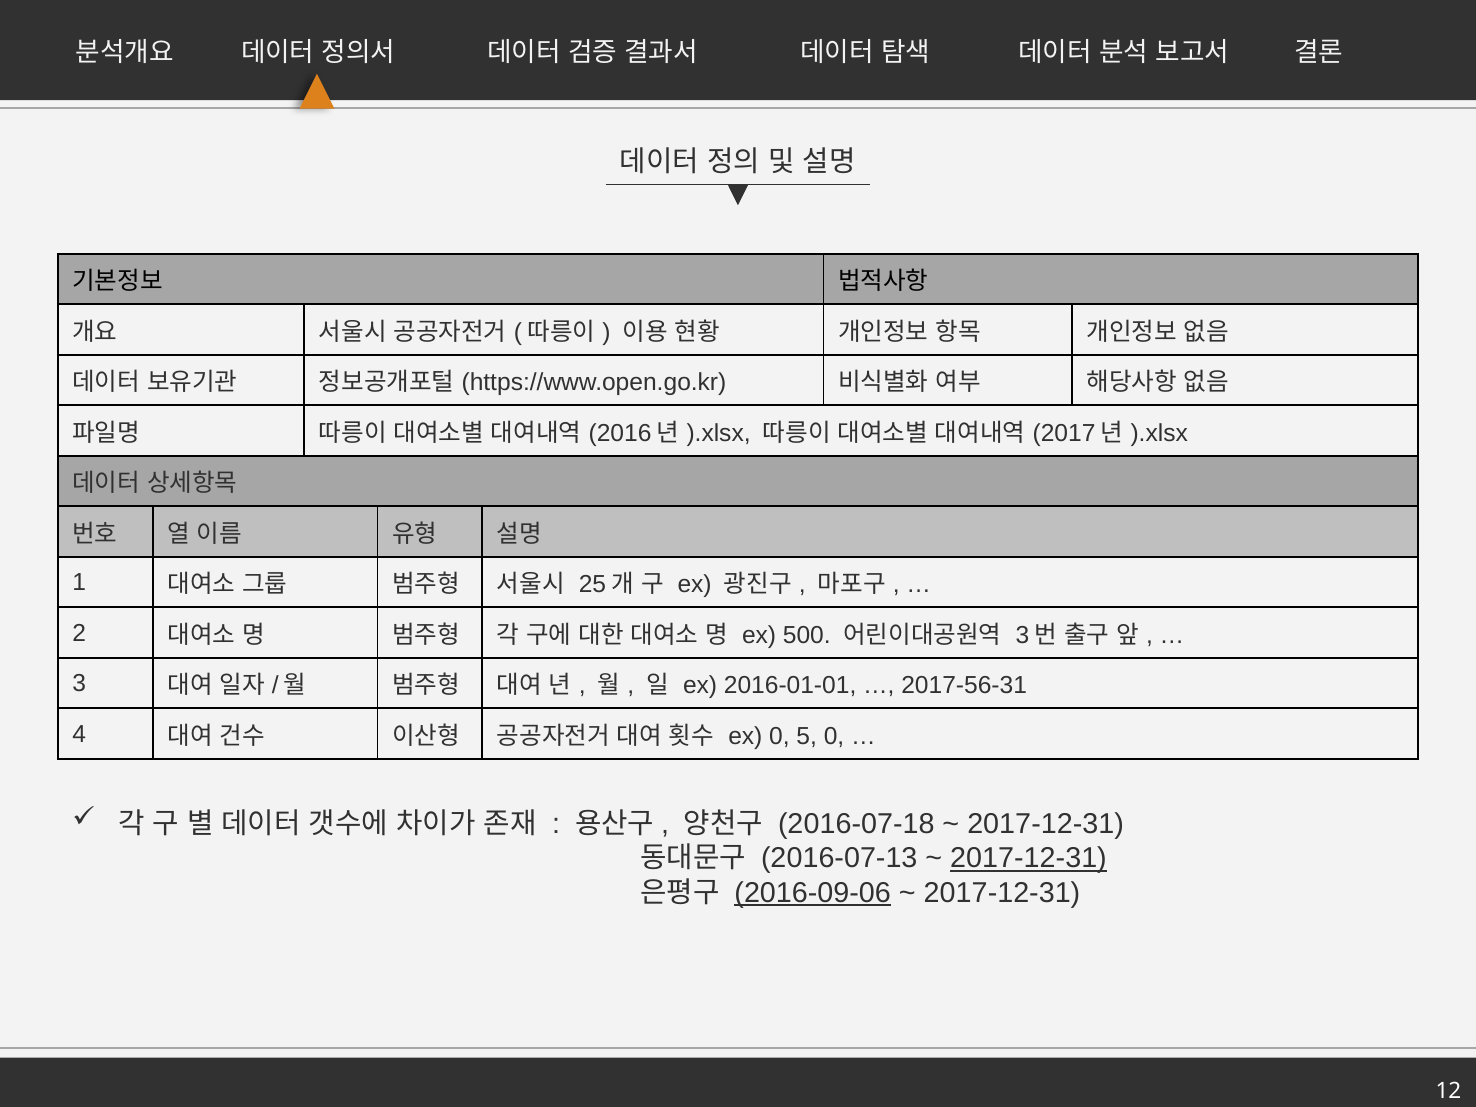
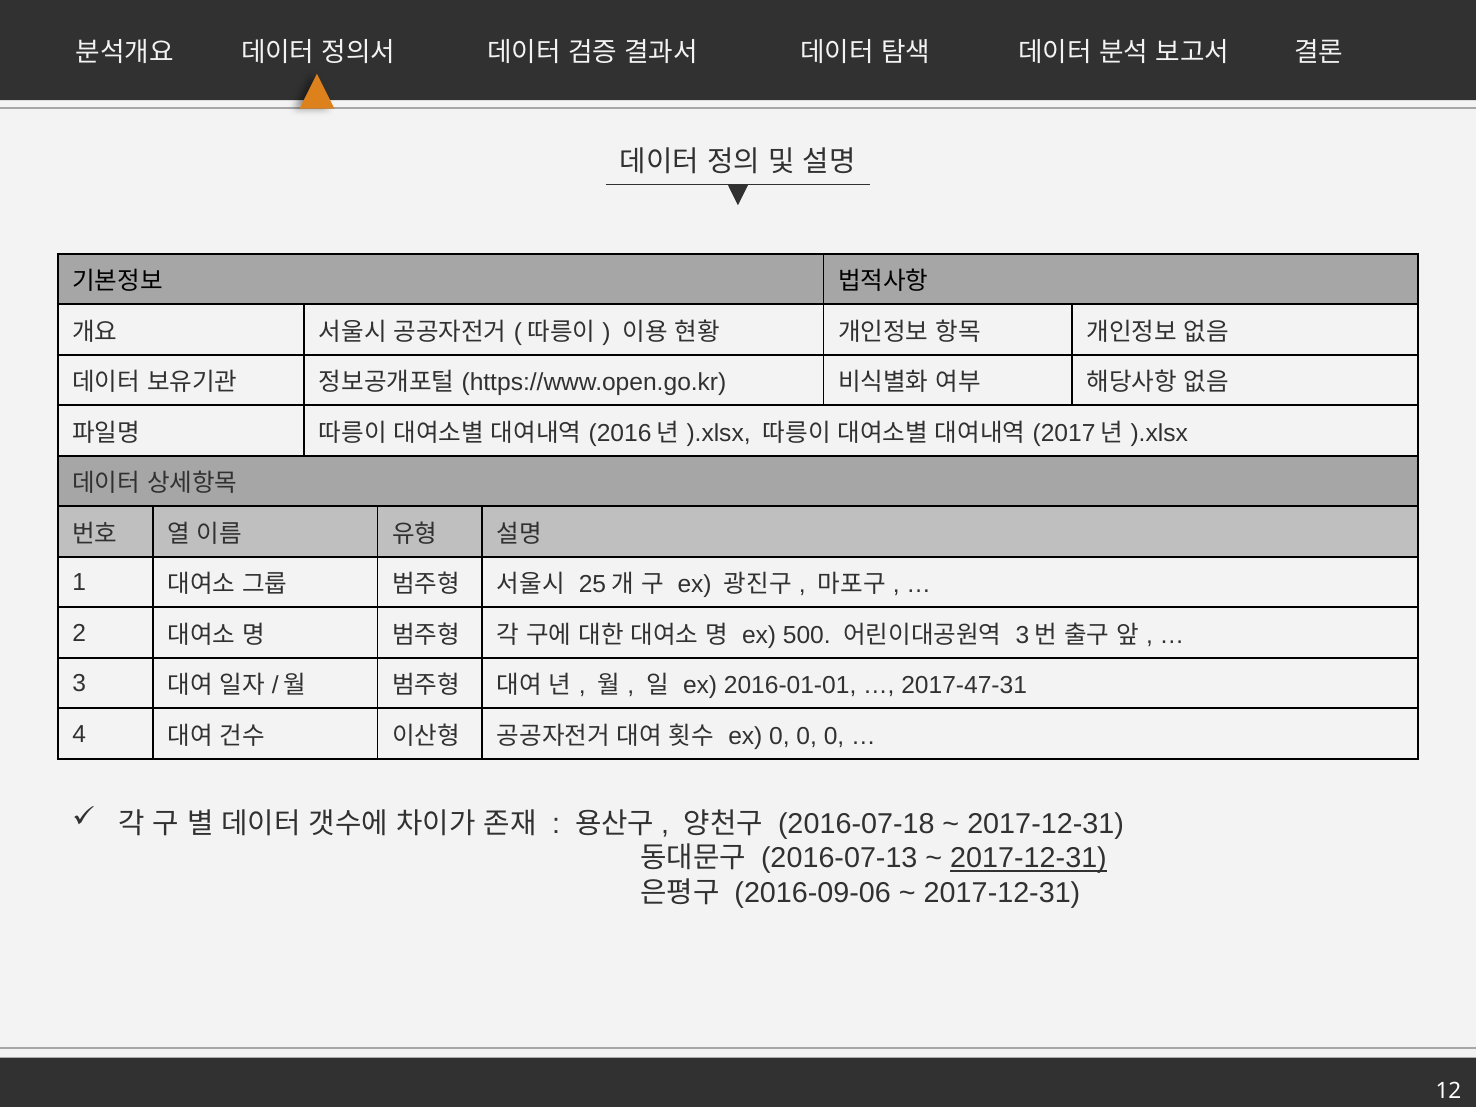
2017-56-31: 2017-56-31 -> 2017-47-31 (964, 685)
ex 0 5: 5 -> 0 (807, 736)
2016-09-06 underline: present -> none (813, 893)
